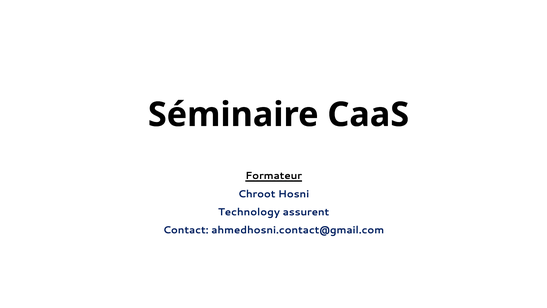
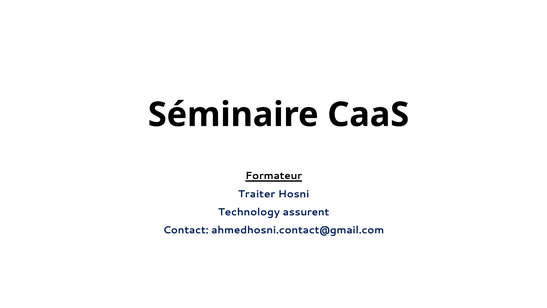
Chroot: Chroot -> Traiter (257, 194)
